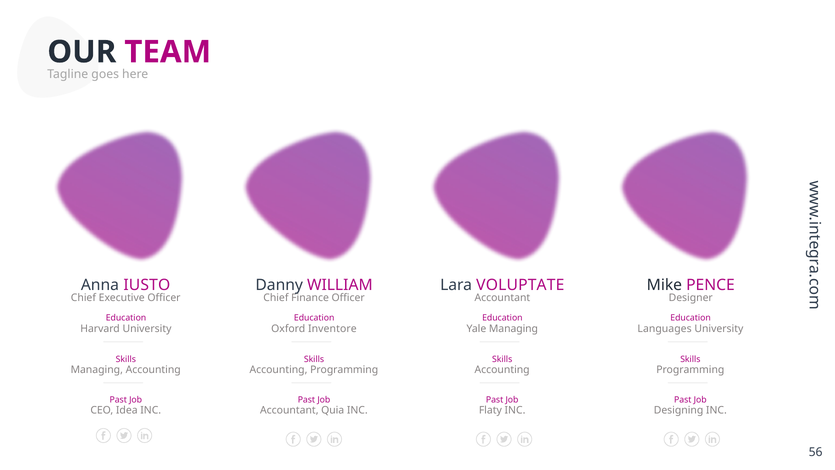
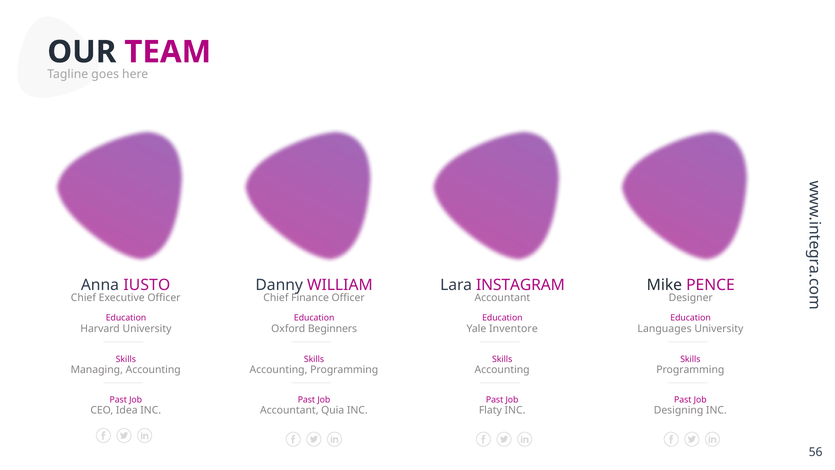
VOLUPTATE: VOLUPTATE -> INSTAGRAM (520, 285)
Inventore: Inventore -> Beginners (332, 328)
Yale Managing: Managing -> Inventore (513, 328)
